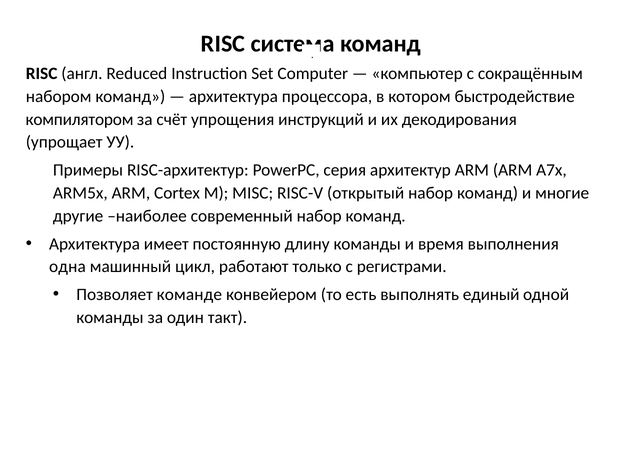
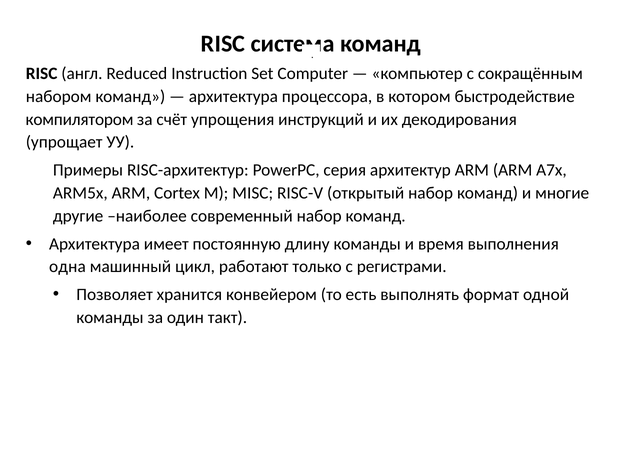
команде: команде -> хранится (189, 294)
единый: единый -> формат (491, 294)
